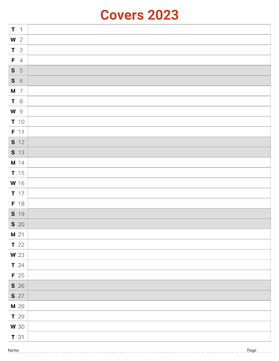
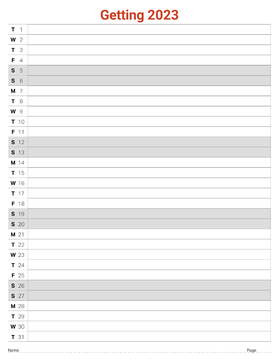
Covers: Covers -> Getting (122, 15)
